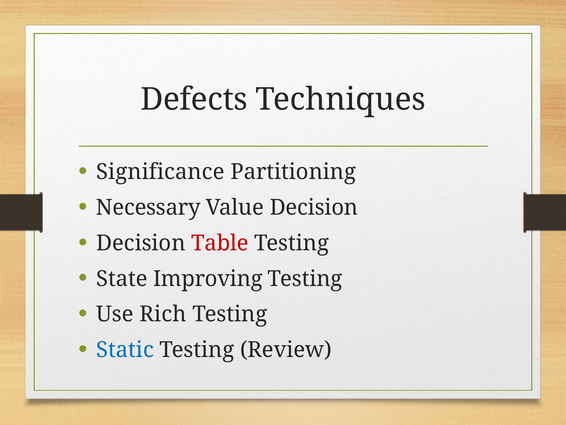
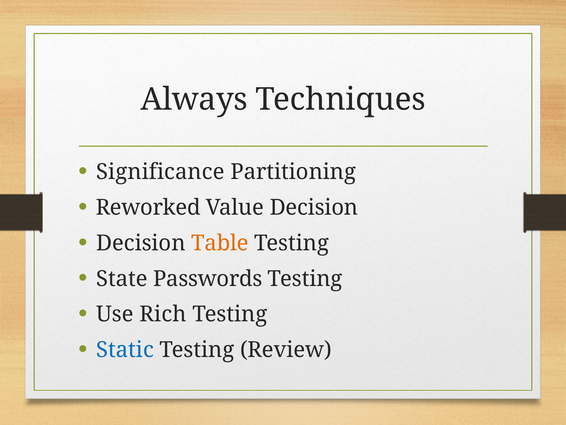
Defects: Defects -> Always (194, 99)
Necessary: Necessary -> Reworked (148, 207)
Table colour: red -> orange (220, 243)
Improving: Improving -> Passwords (208, 278)
